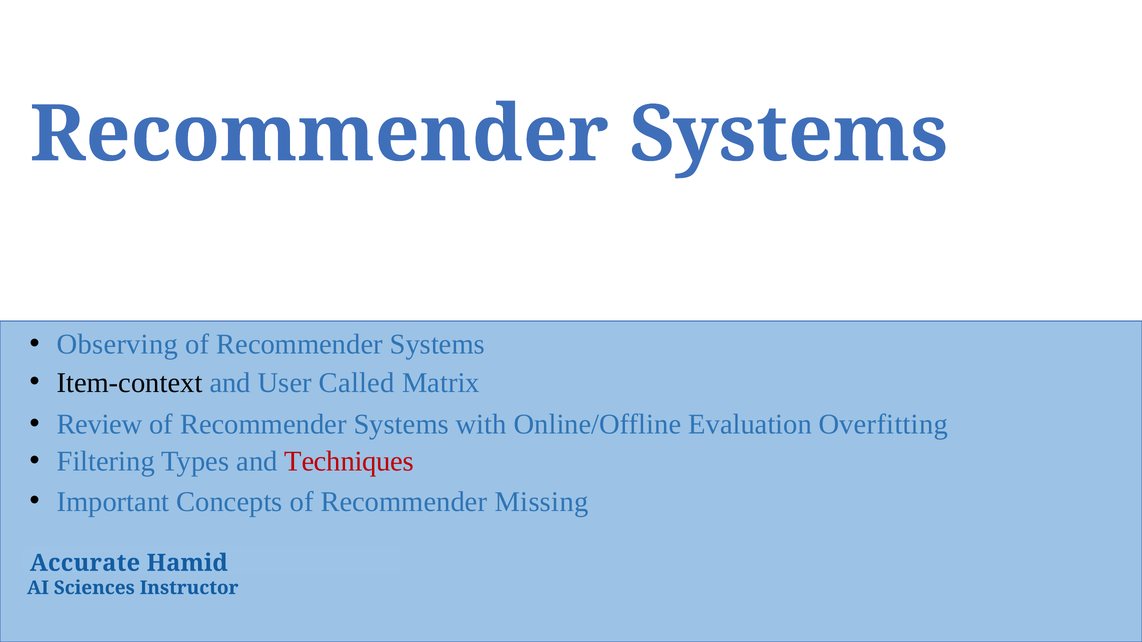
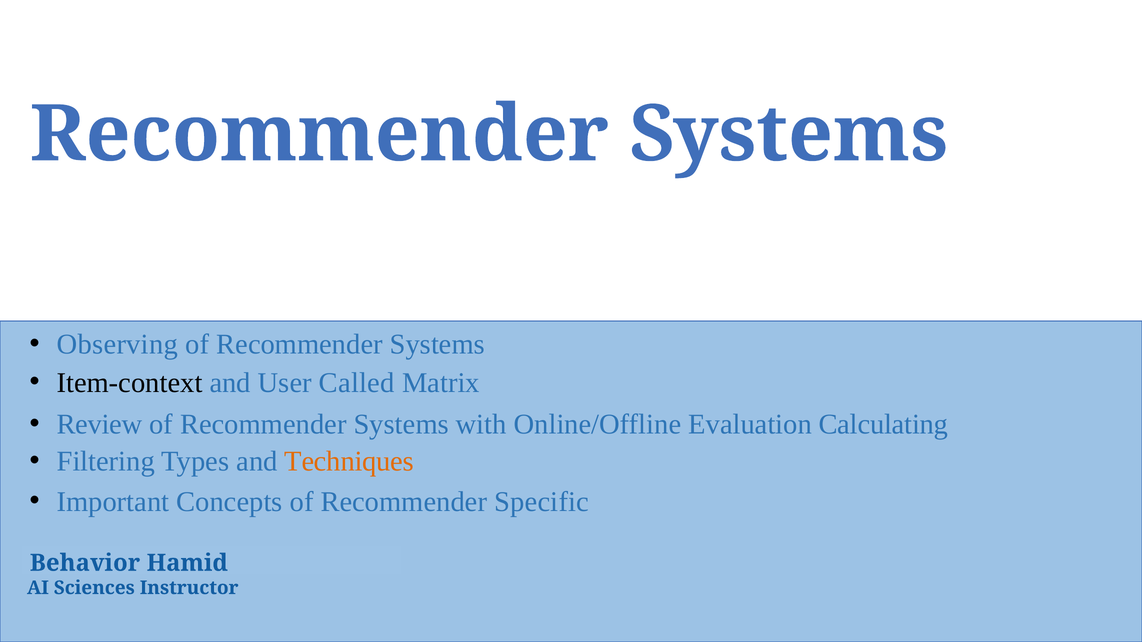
Overfitting: Overfitting -> Calculating (883, 425)
Techniques colour: red -> orange (349, 462)
Missing: Missing -> Specific (542, 502)
Accurate: Accurate -> Behavior (85, 563)
